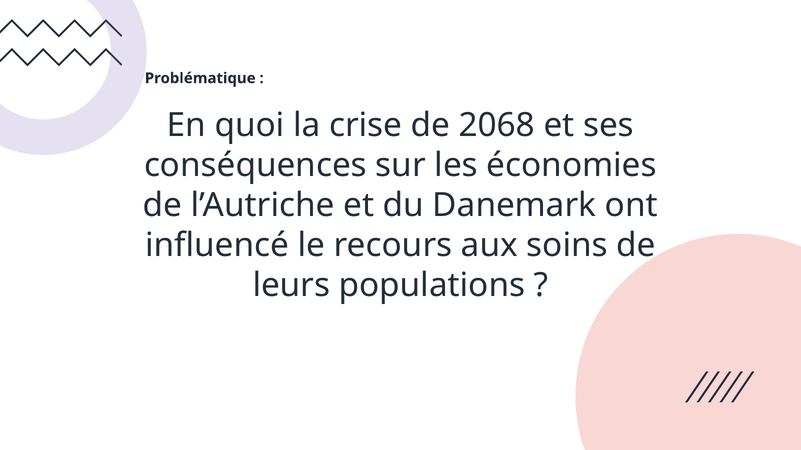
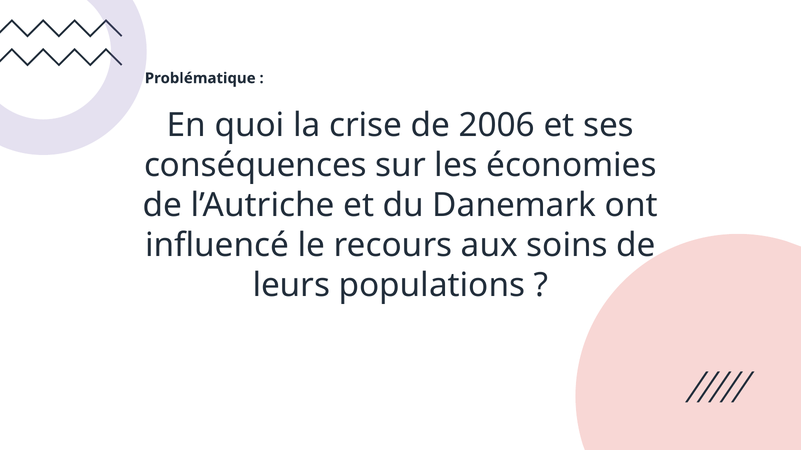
2068: 2068 -> 2006 (497, 126)
